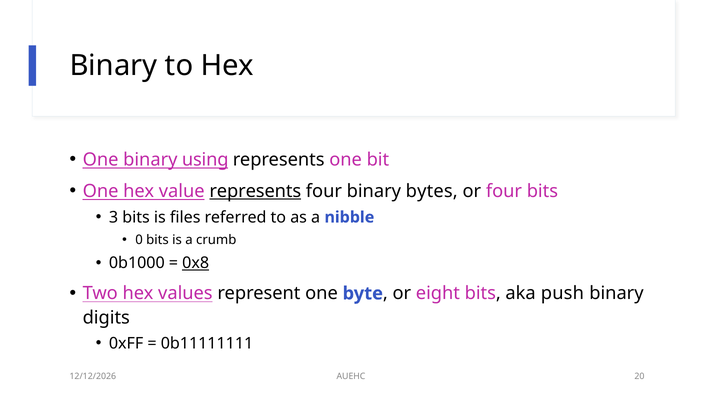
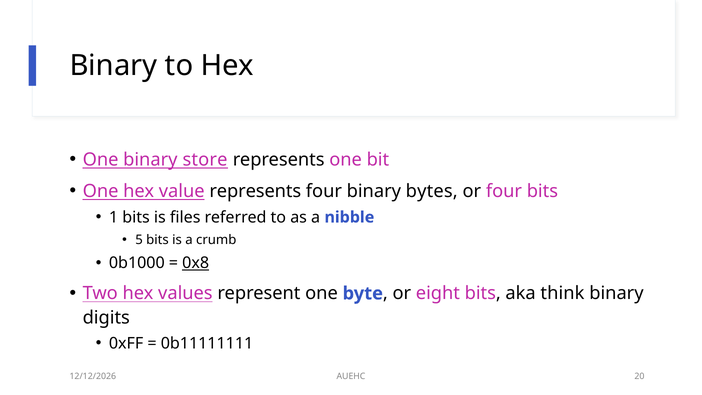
using: using -> store (205, 160)
represents underline: present -> none (255, 191)
3: 3 -> 1 (114, 217)
0: 0 -> 5 (139, 240)
push: push -> think (562, 293)
